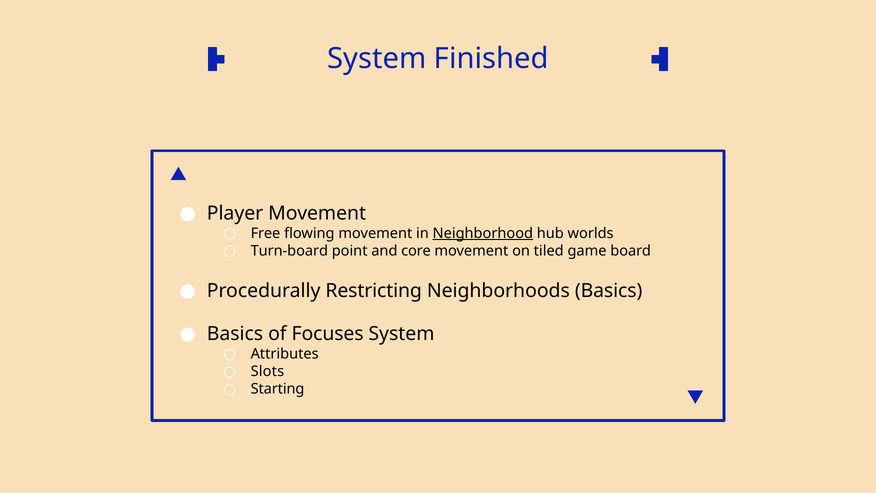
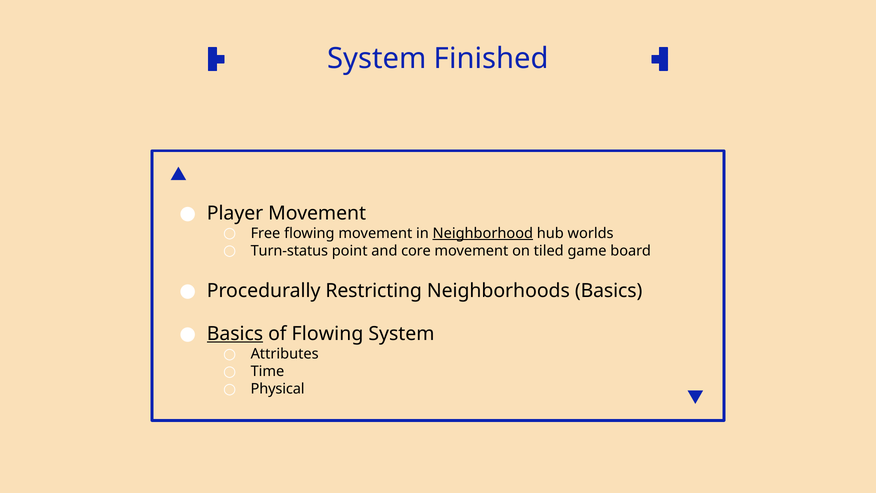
Turn-board: Turn-board -> Turn-status (289, 251)
Basics underline: none -> present (235, 334)
of Focuses: Focuses -> Flowing (328, 334)
Slots: Slots -> Time (267, 371)
Starting: Starting -> Physical (278, 389)
